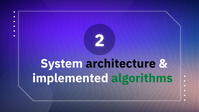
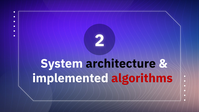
algorithms colour: green -> red (142, 78)
